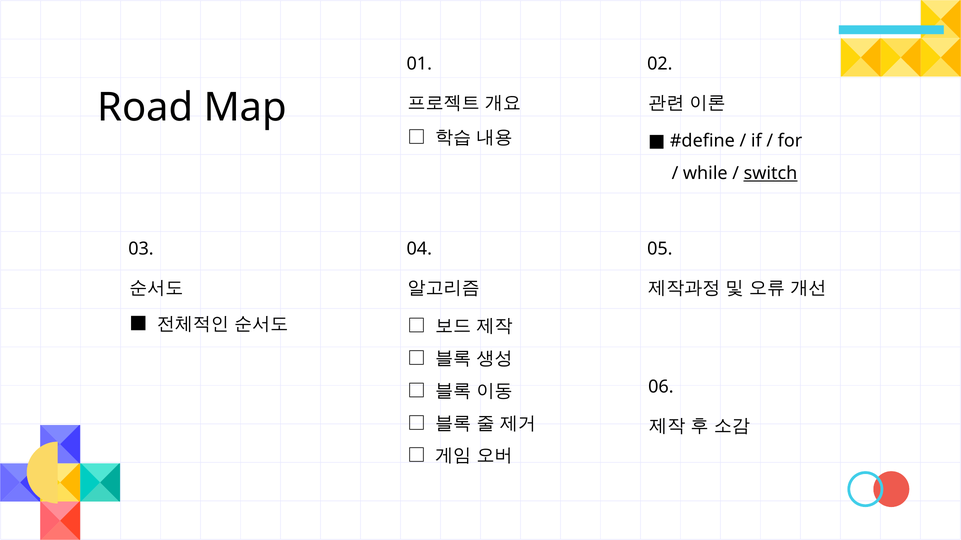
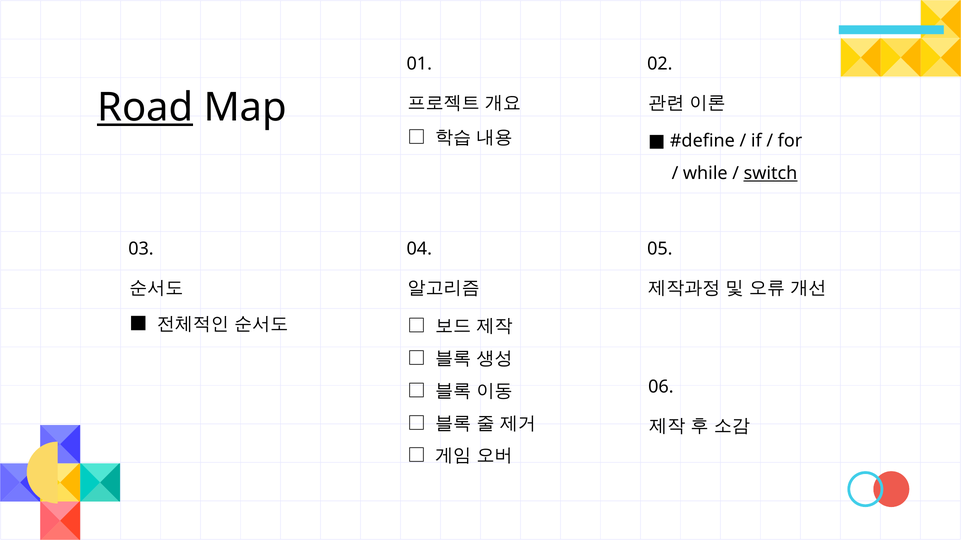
Road underline: none -> present (145, 108)
